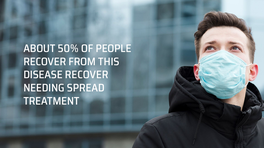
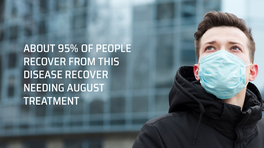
50%: 50% -> 95% (68, 49)
SPREAD: SPREAD -> AUGUST (86, 88)
